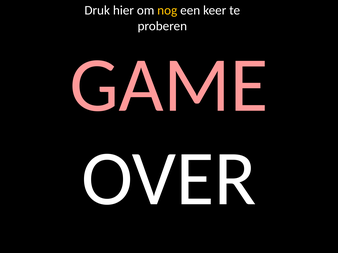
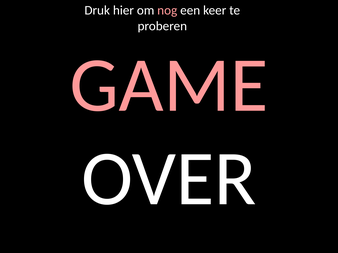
nog colour: yellow -> pink (167, 10)
